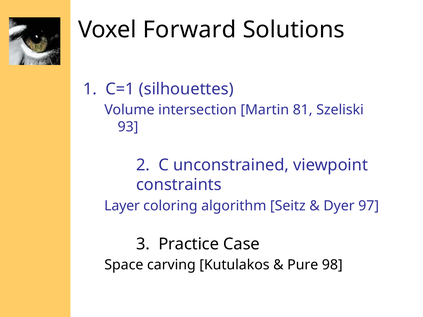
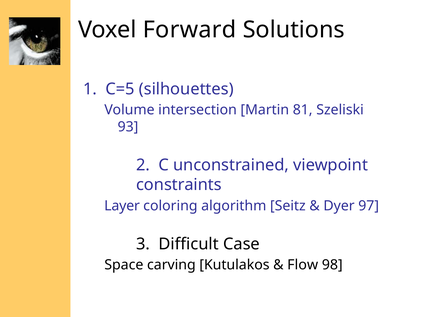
C=1: C=1 -> C=5 (120, 89)
Practice: Practice -> Difficult (189, 244)
Pure: Pure -> Flow (303, 265)
